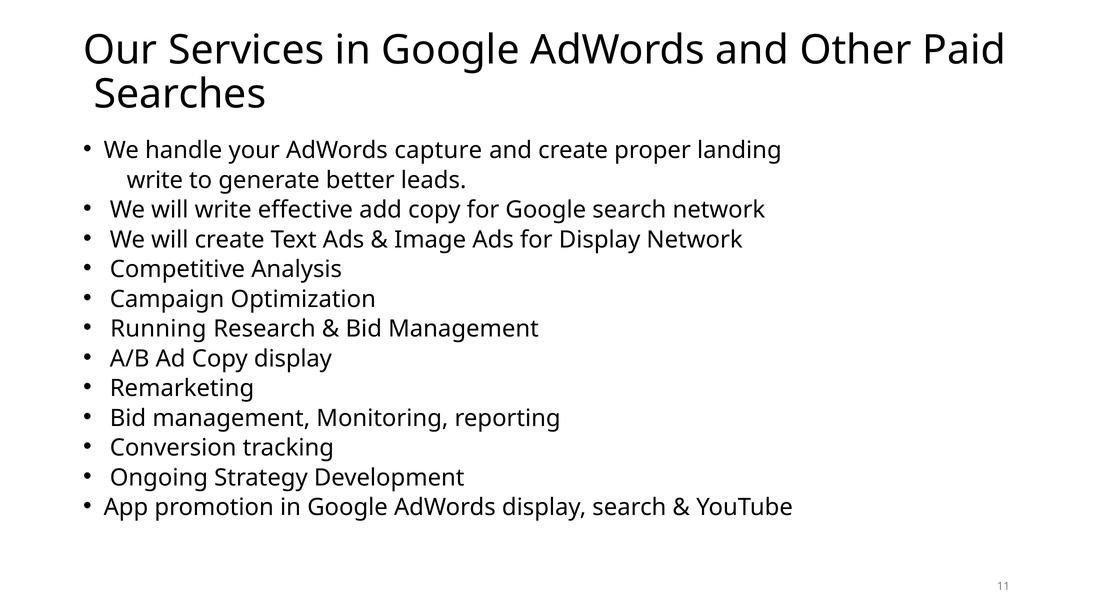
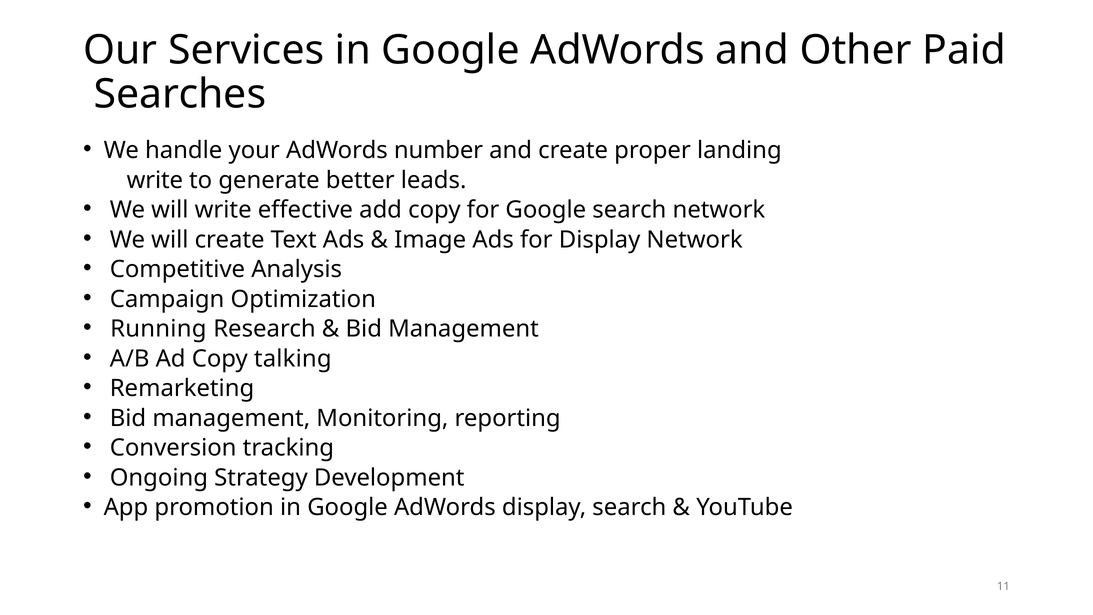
capture: capture -> number (439, 150)
Copy display: display -> talking (293, 359)
